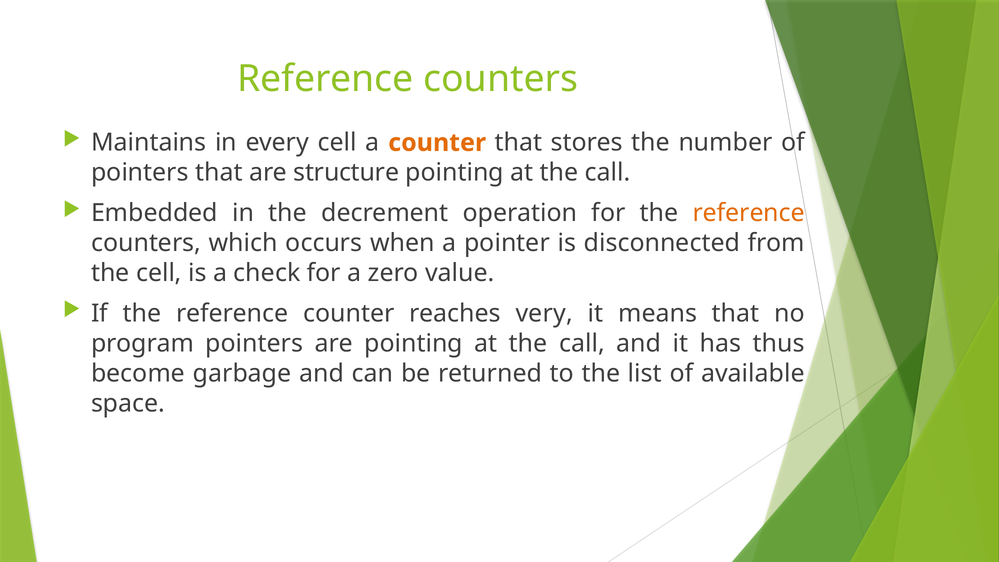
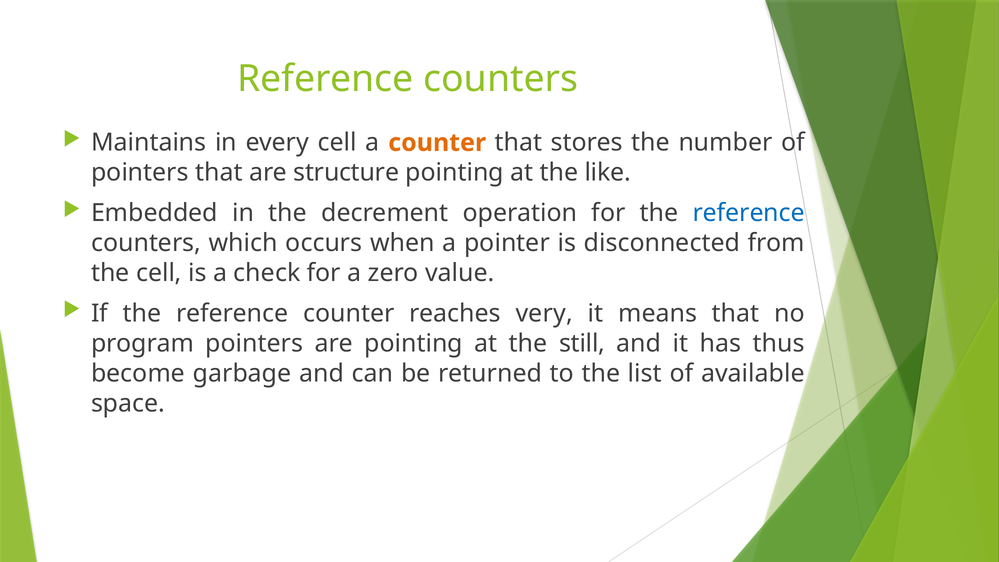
call: call -> like (608, 173)
reference colour: orange -> blue (749, 213)
call: call -> still (582, 343)
